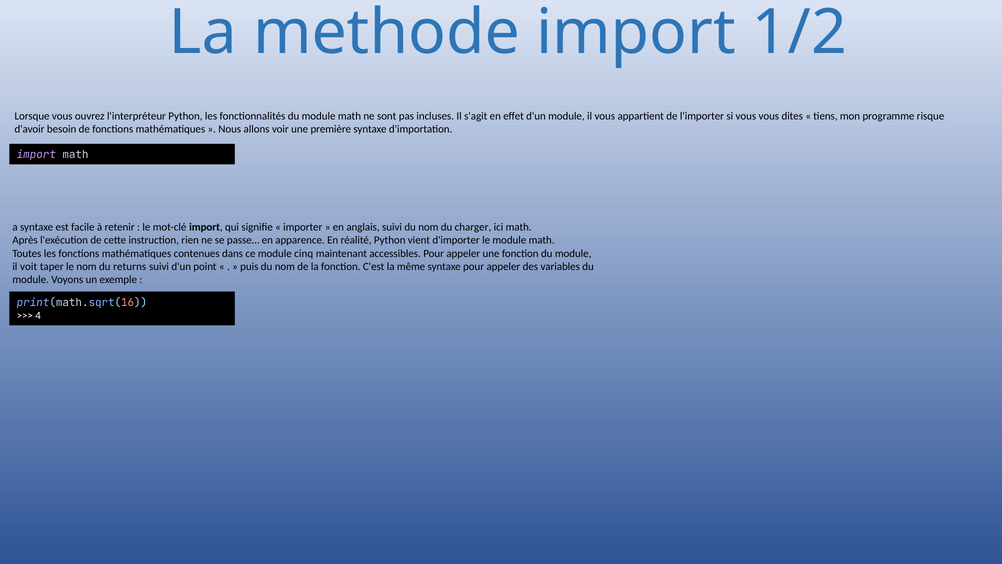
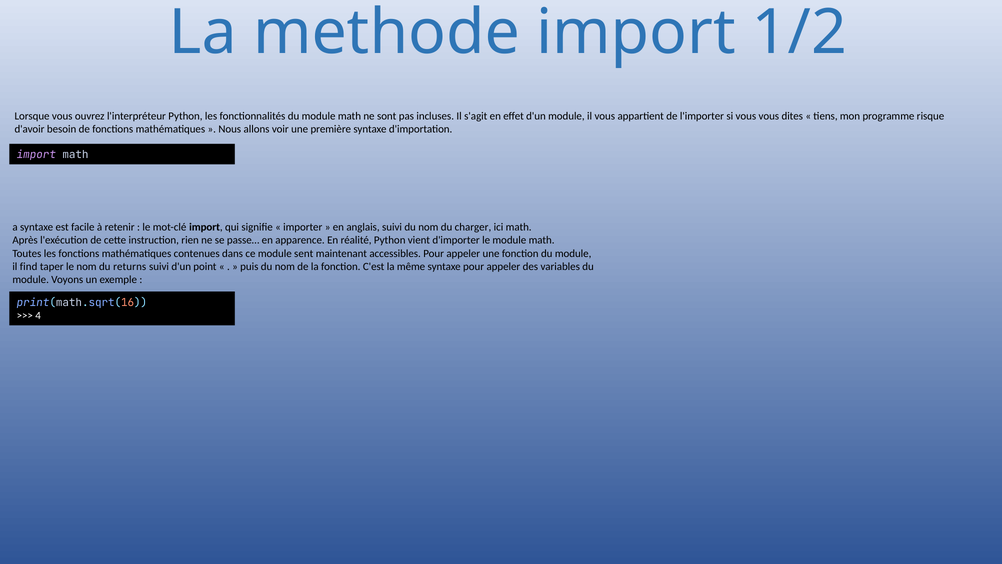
cinq: cinq -> sent (304, 253)
voit: voit -> find (29, 266)
